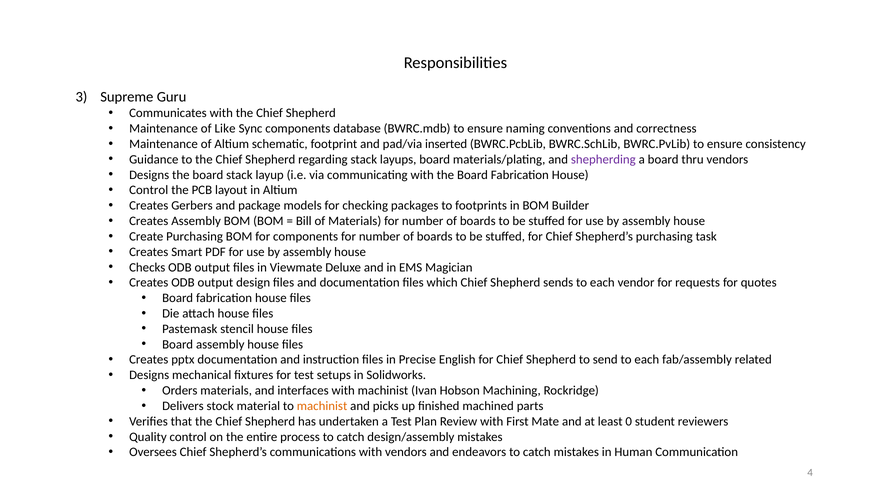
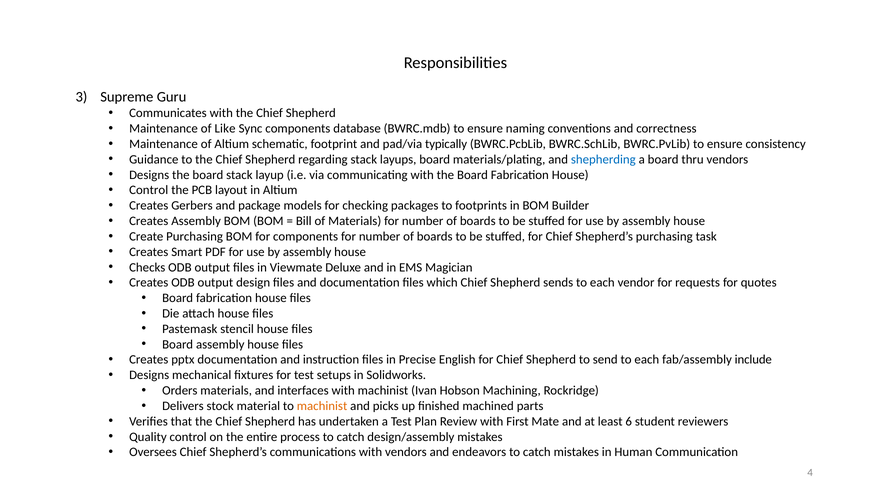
inserted: inserted -> typically (446, 144)
shepherding colour: purple -> blue (603, 159)
related: related -> include (753, 360)
0: 0 -> 6 (629, 421)
